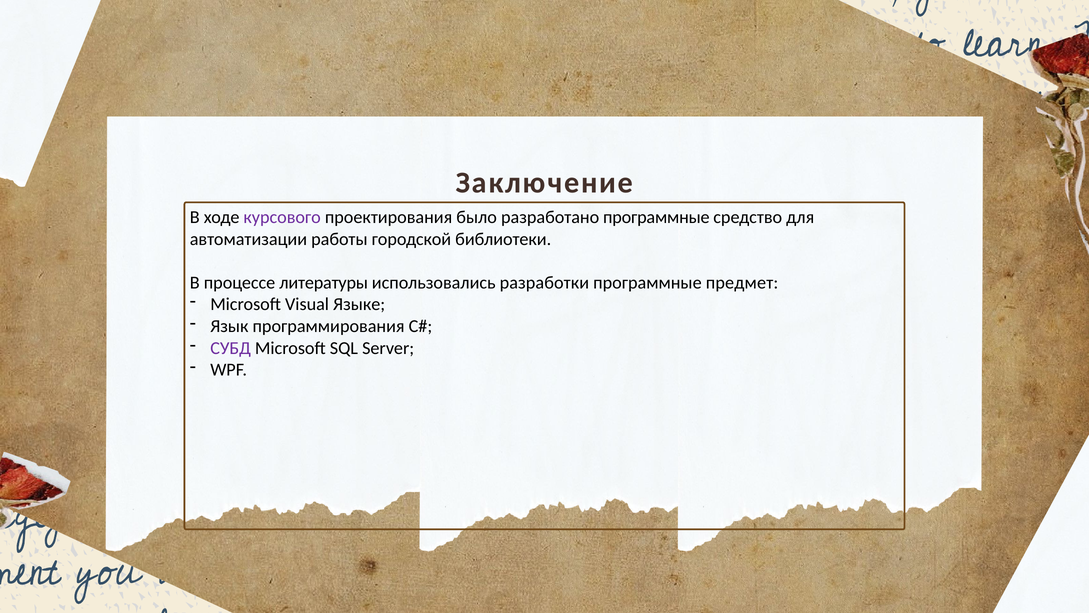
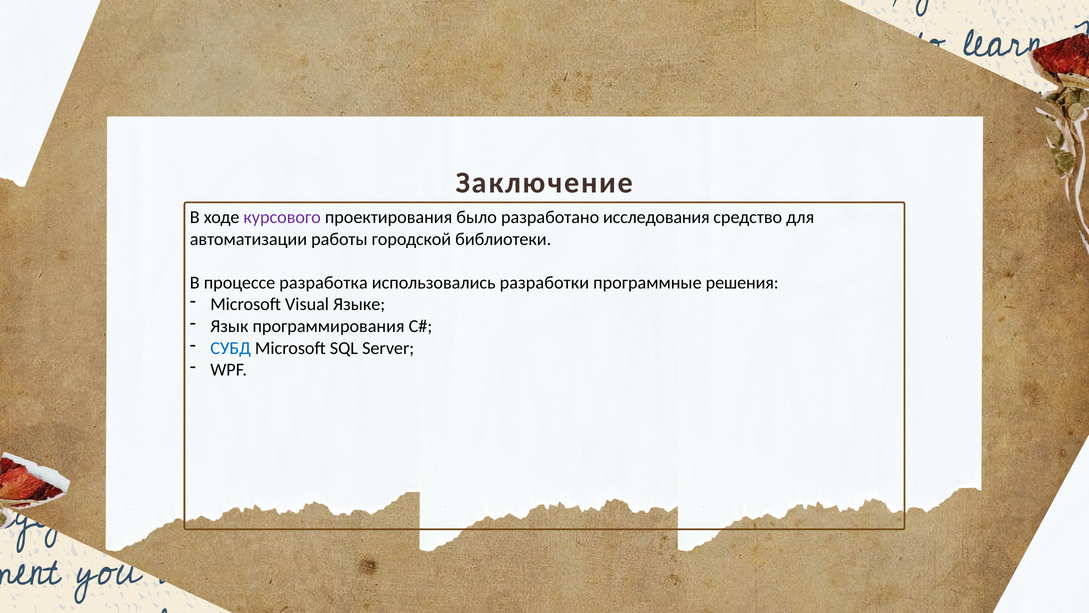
разработано программные: программные -> исследования (656, 217)
литературы: литературы -> разработка (324, 282)
предмет: предмет -> решения (742, 282)
СУБД colour: purple -> blue (231, 348)
